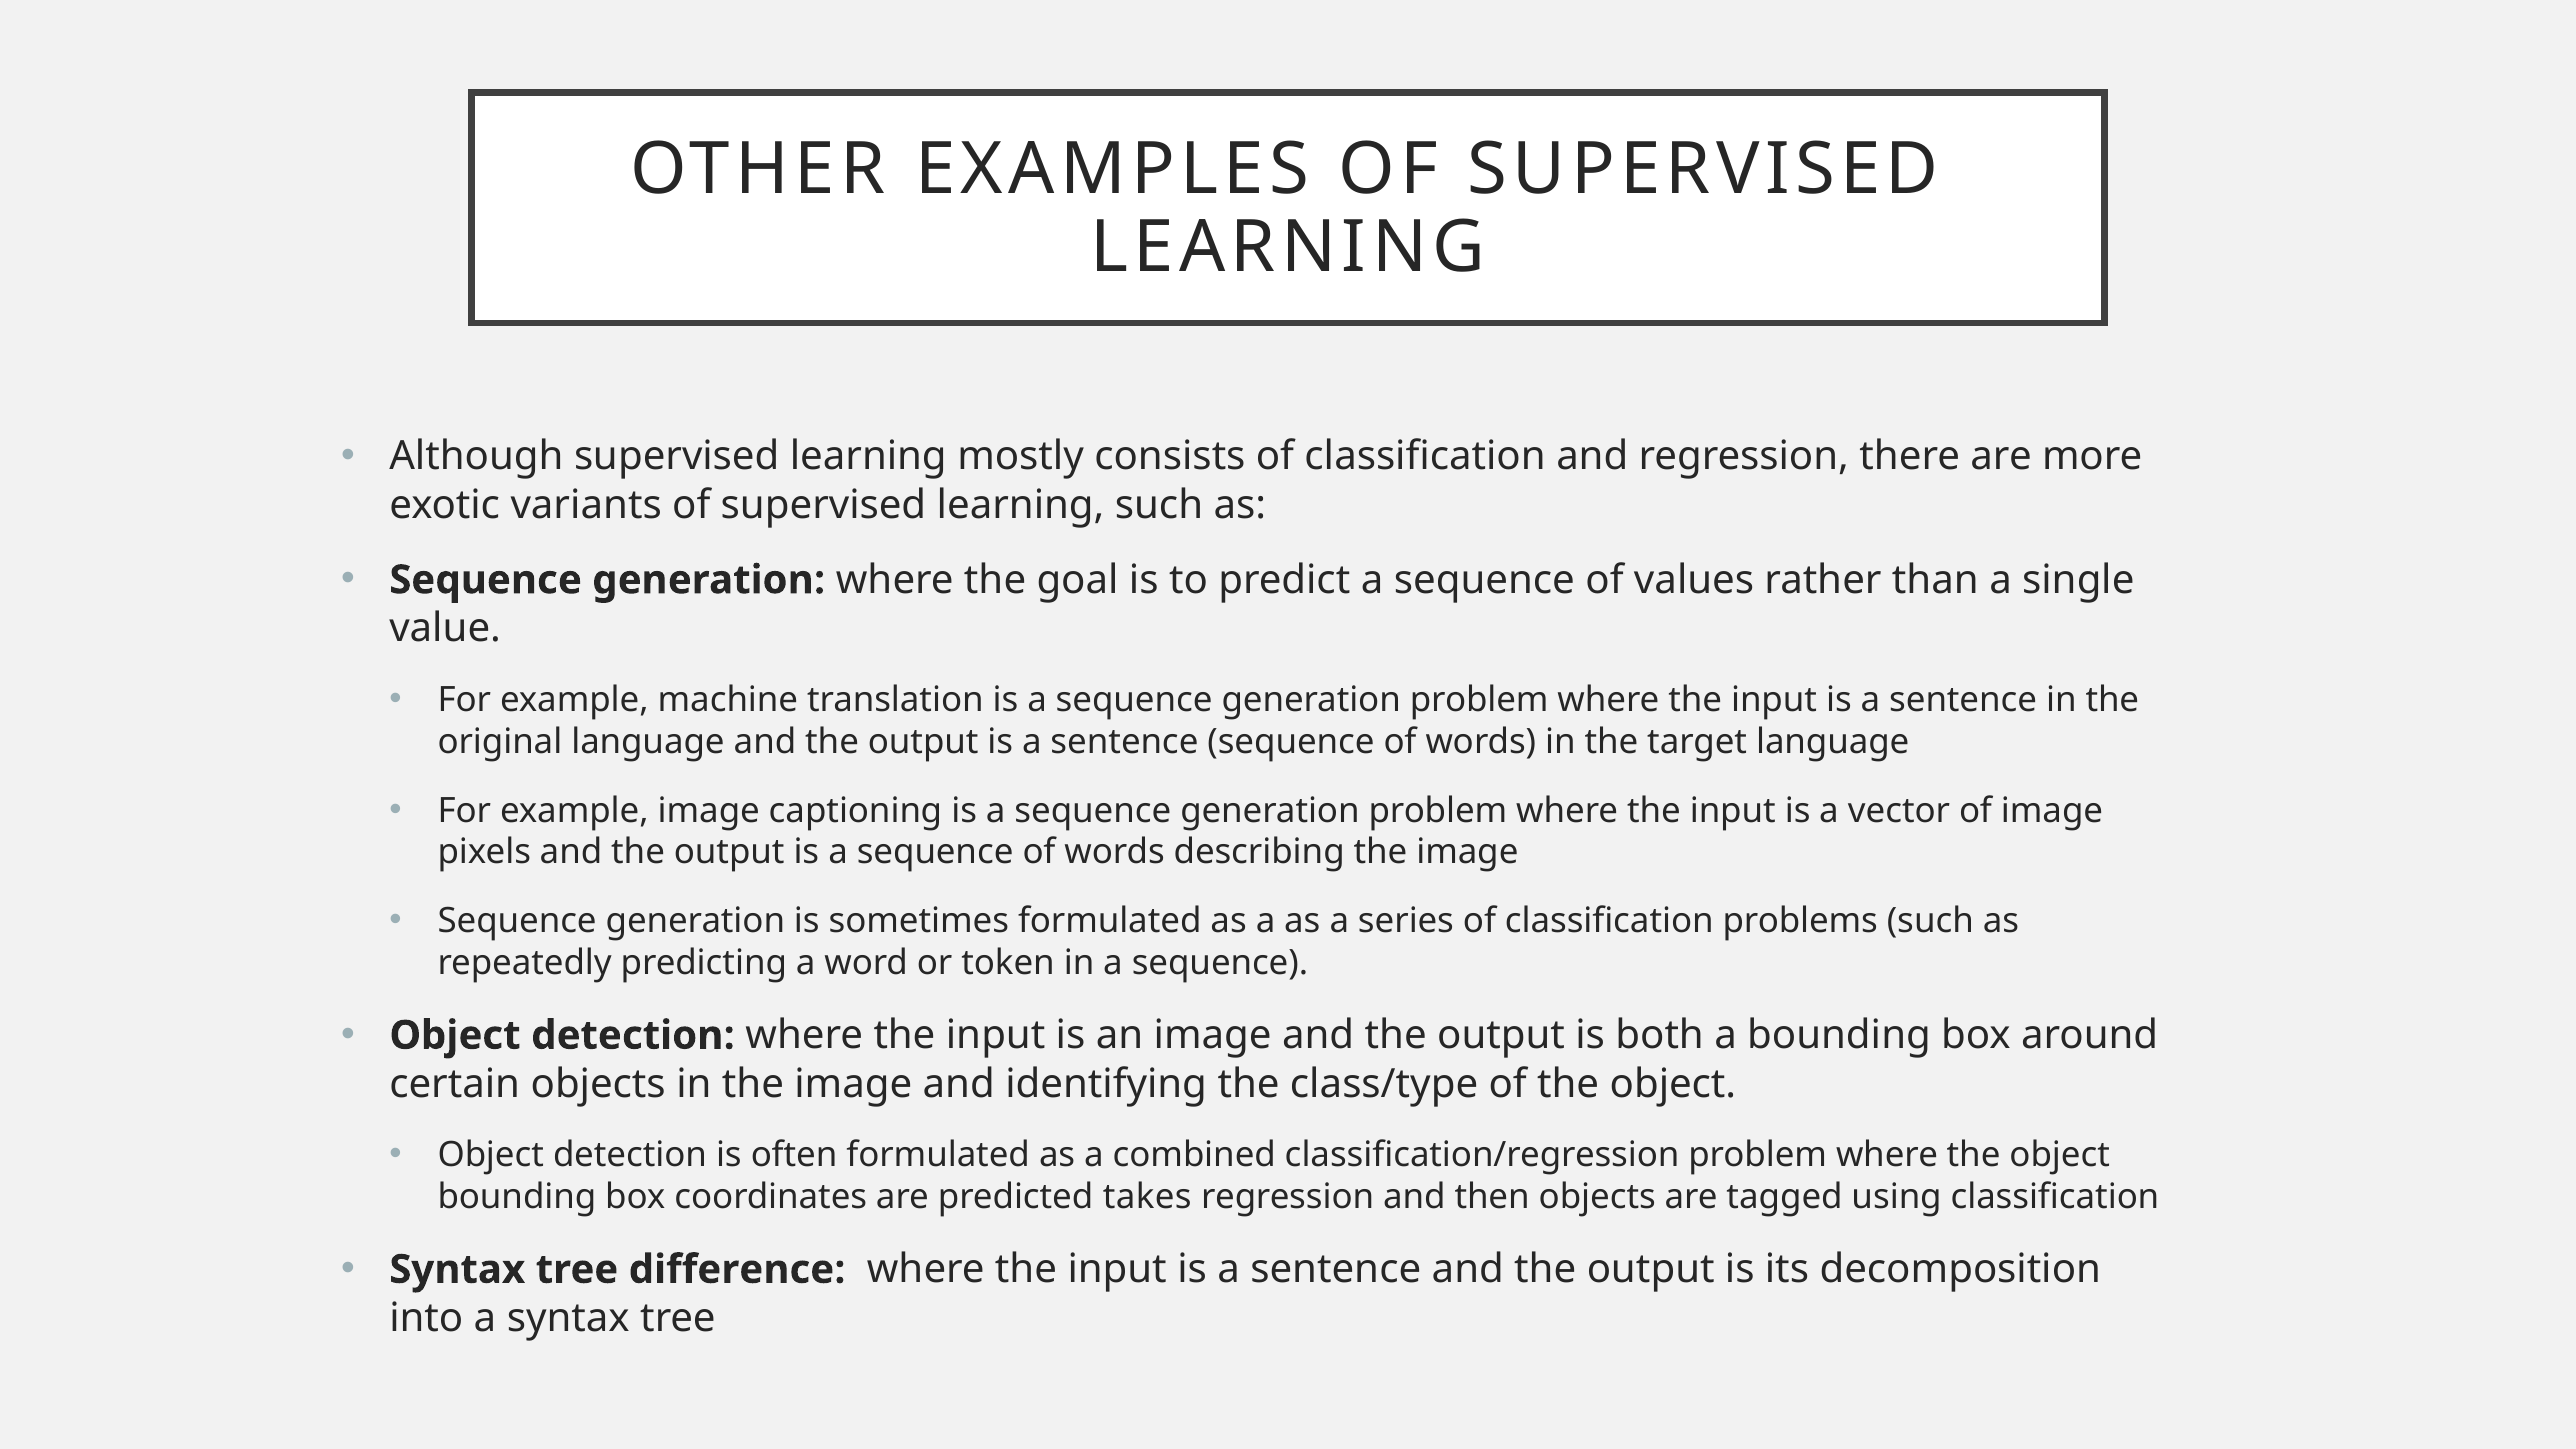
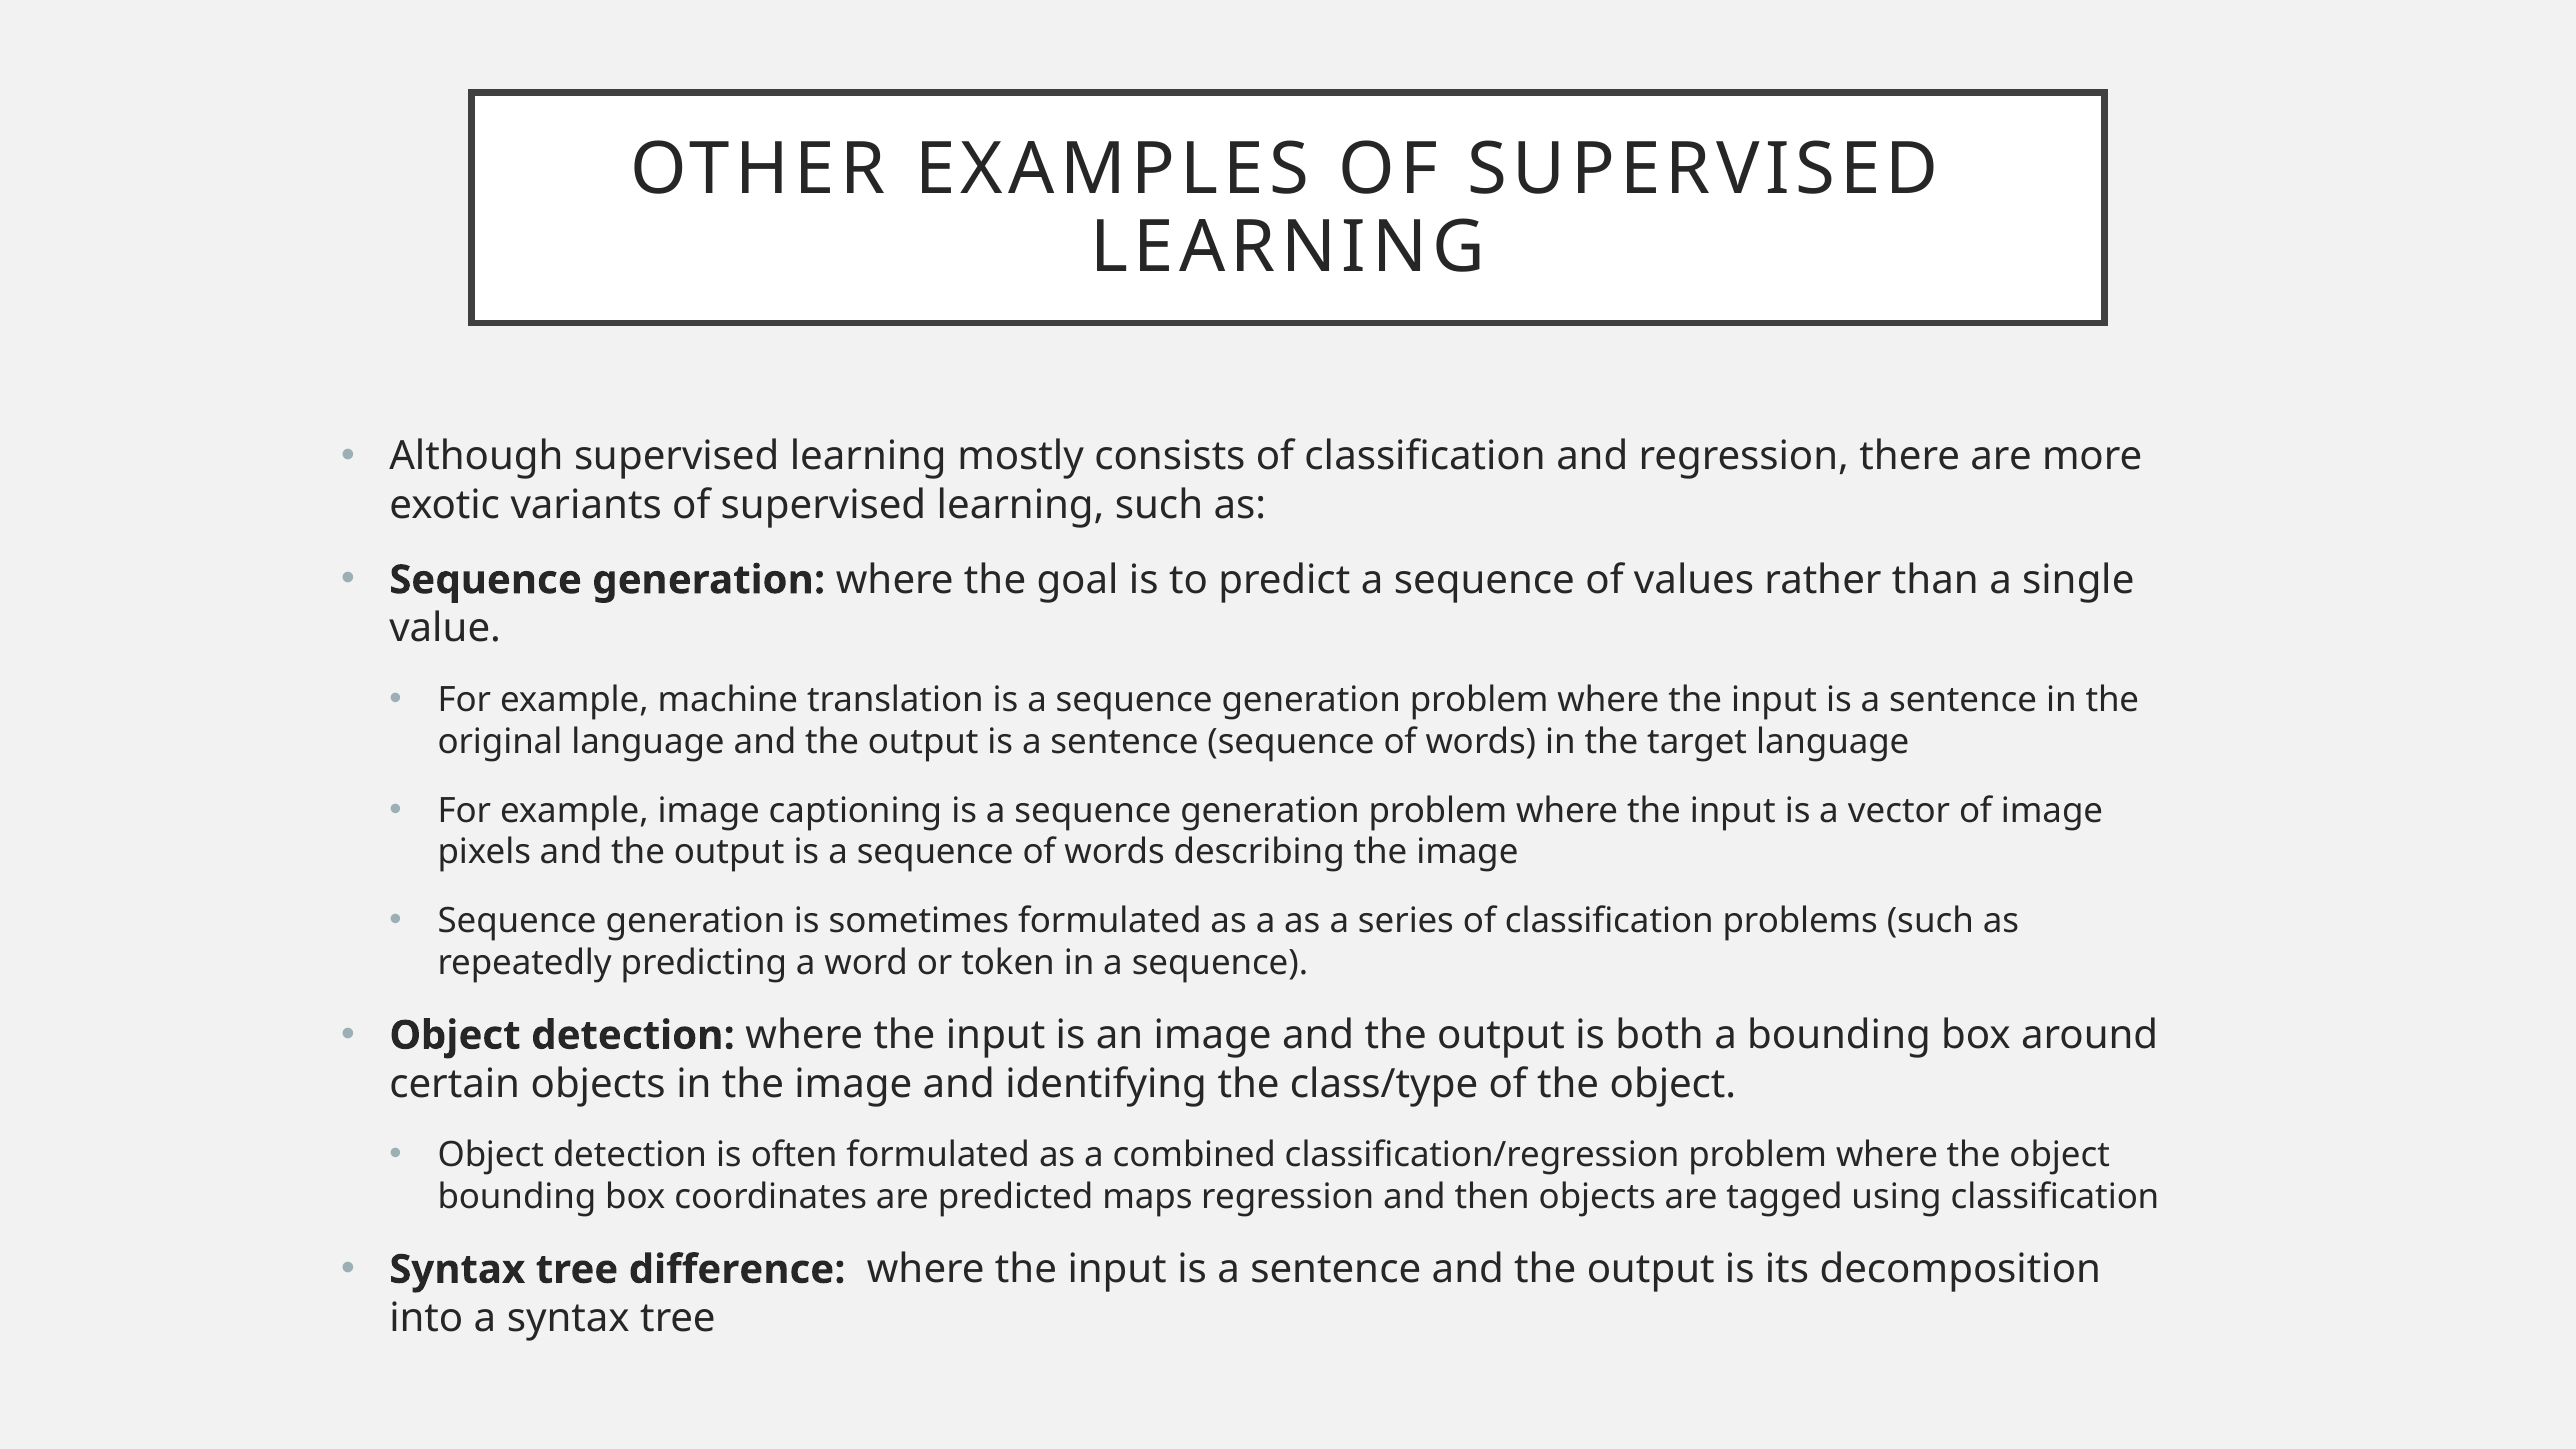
takes: takes -> maps (1147, 1197)
